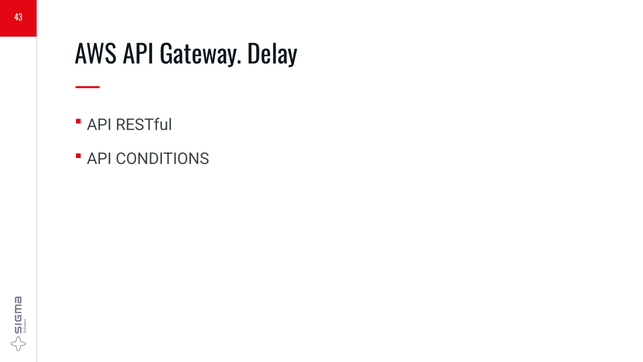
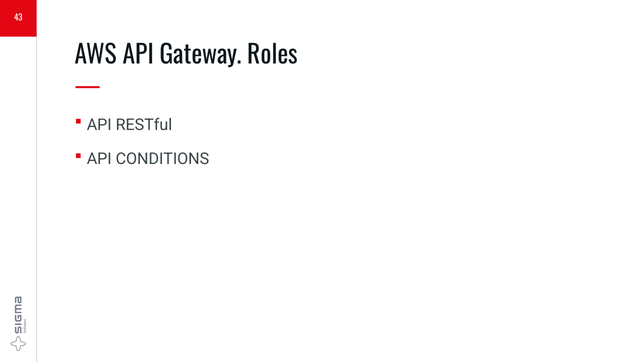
Delay: Delay -> Roles (273, 55)
